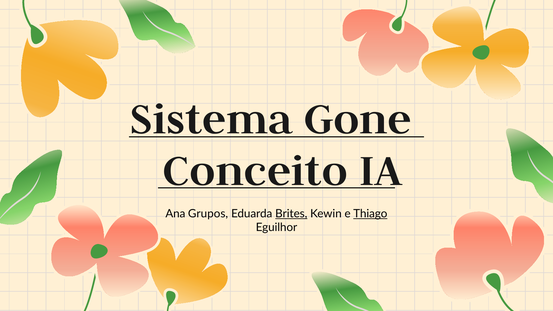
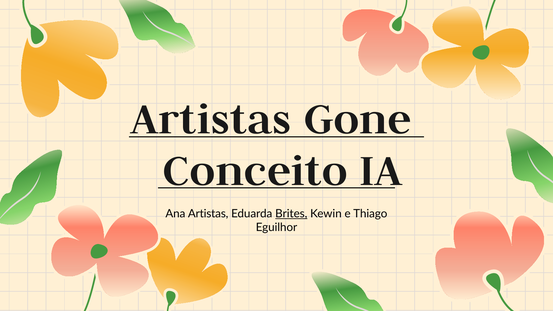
Sistema: Sistema -> Artistas (211, 118)
Ana Grupos: Grupos -> Artistas (208, 214)
Thiago underline: present -> none (370, 214)
